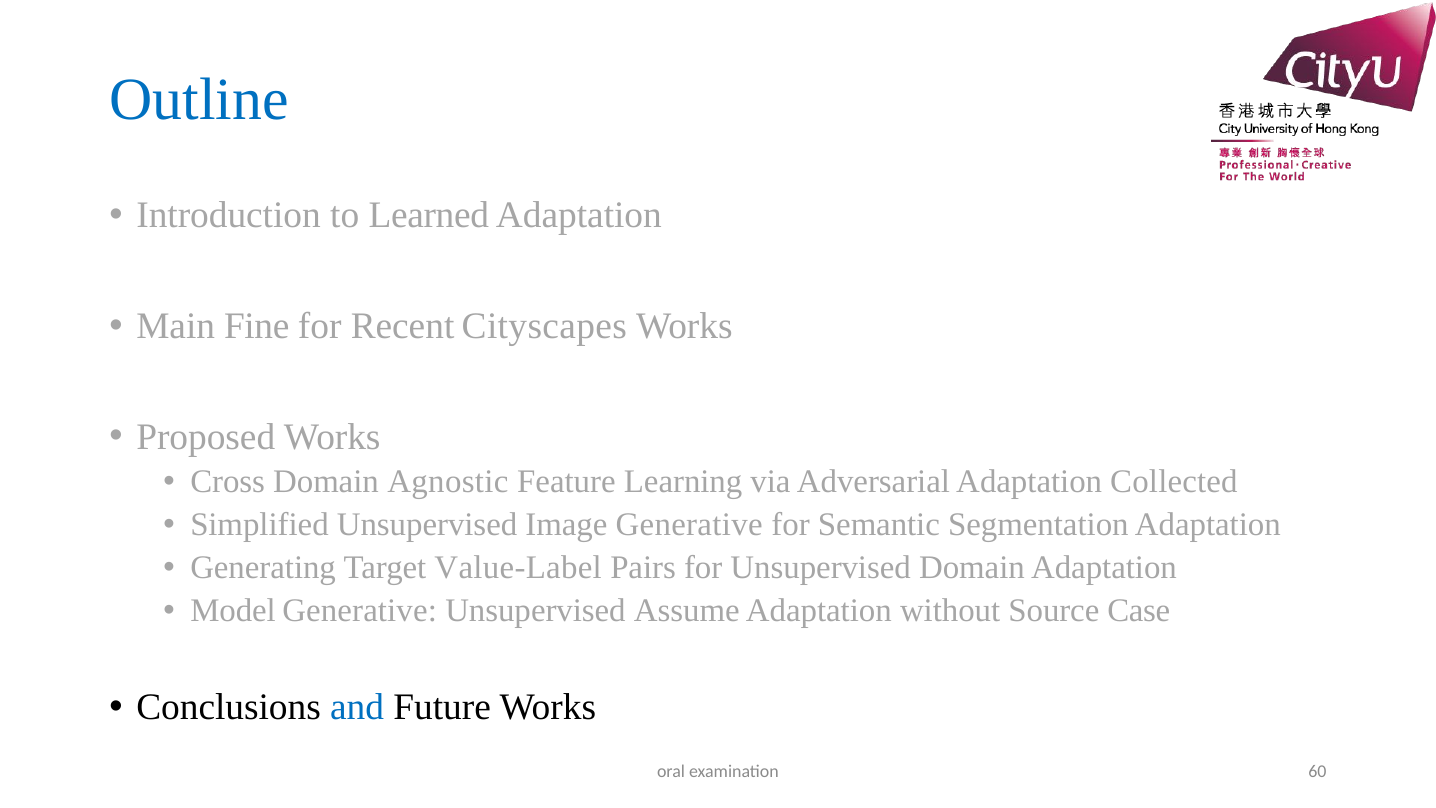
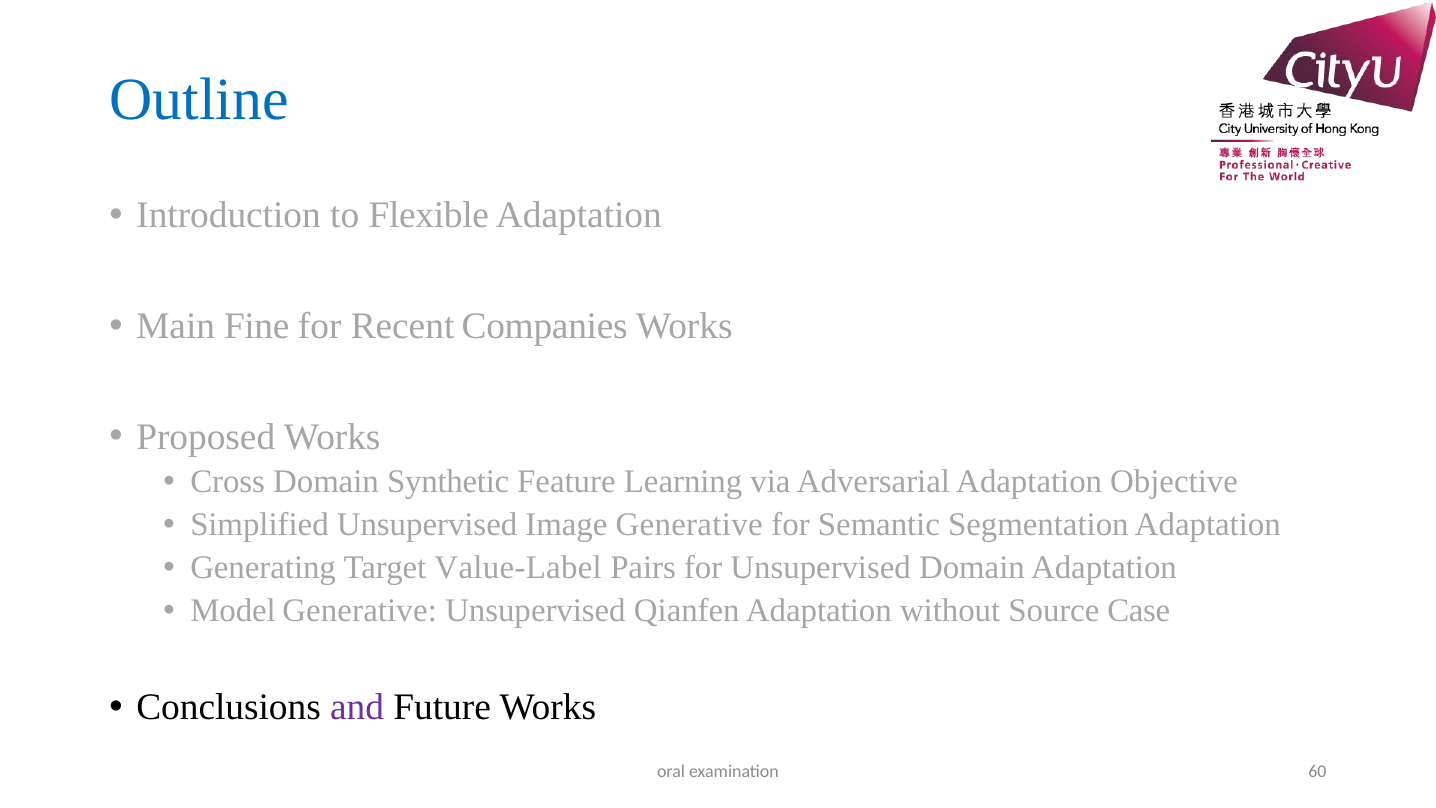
Learned: Learned -> Flexible (429, 215)
Cityscapes: Cityscapes -> Companies (545, 326)
Agnostic: Agnostic -> Synthetic (448, 482)
Collected: Collected -> Objective (1174, 482)
Assume: Assume -> Qianfen (687, 611)
and colour: blue -> purple (357, 707)
